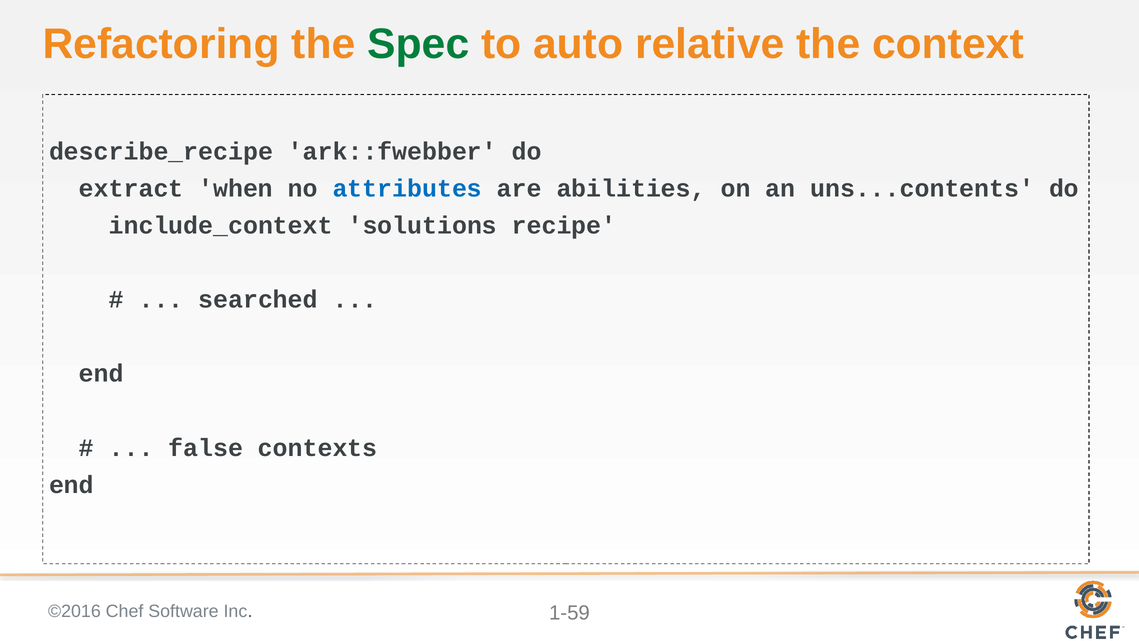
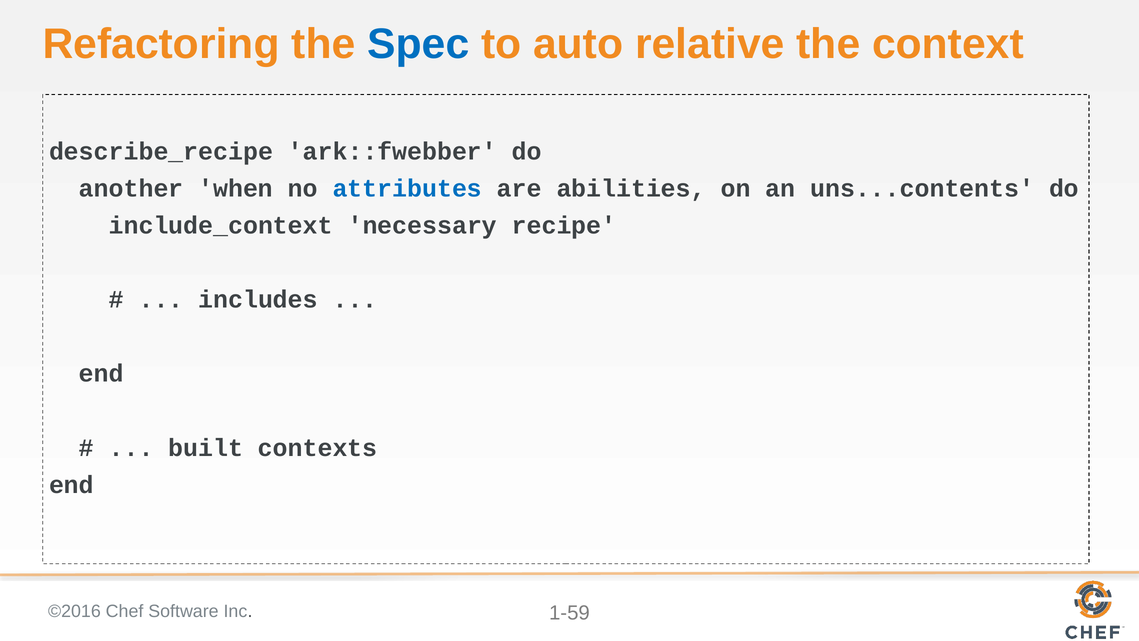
Spec colour: green -> blue (418, 44)
extract: extract -> another (131, 188)
solutions: solutions -> necessary (422, 225)
searched: searched -> includes (258, 300)
false: false -> built (206, 448)
